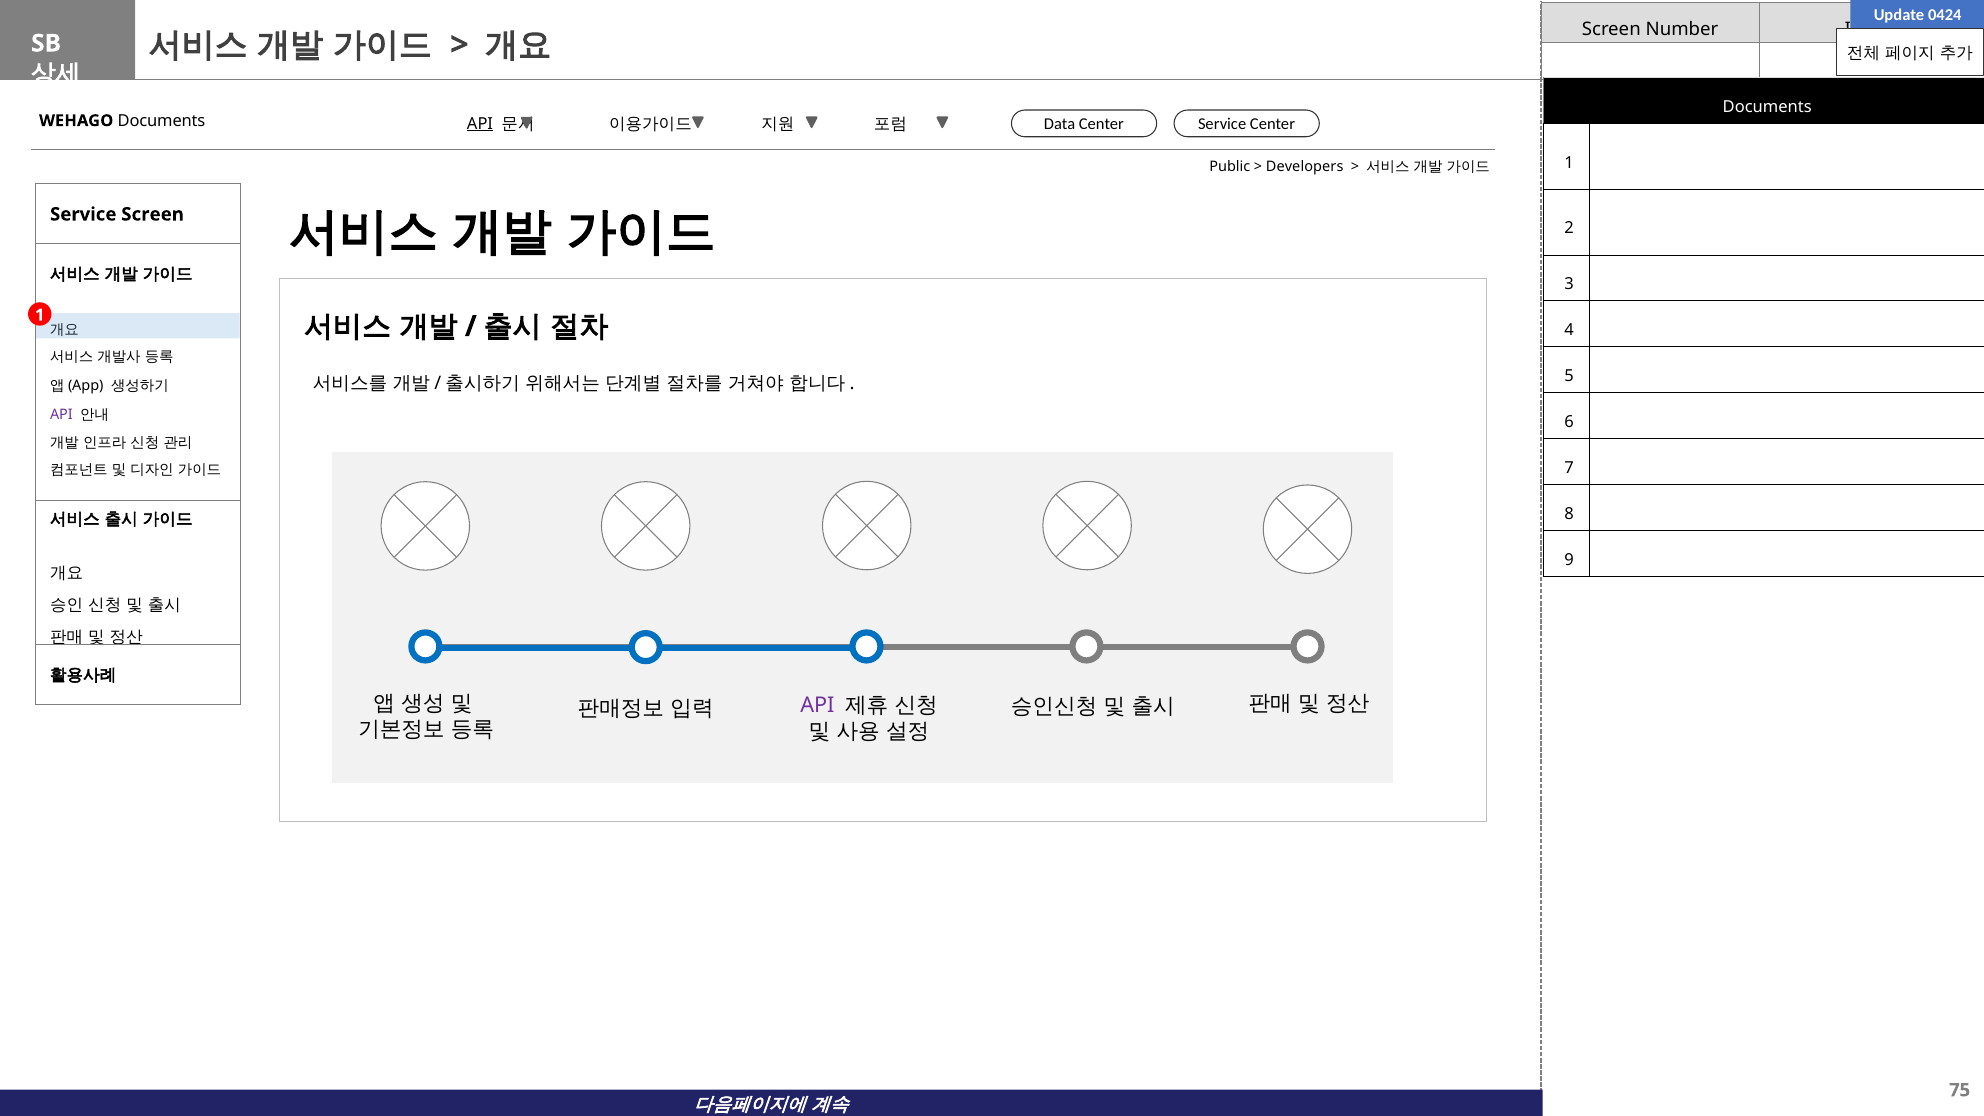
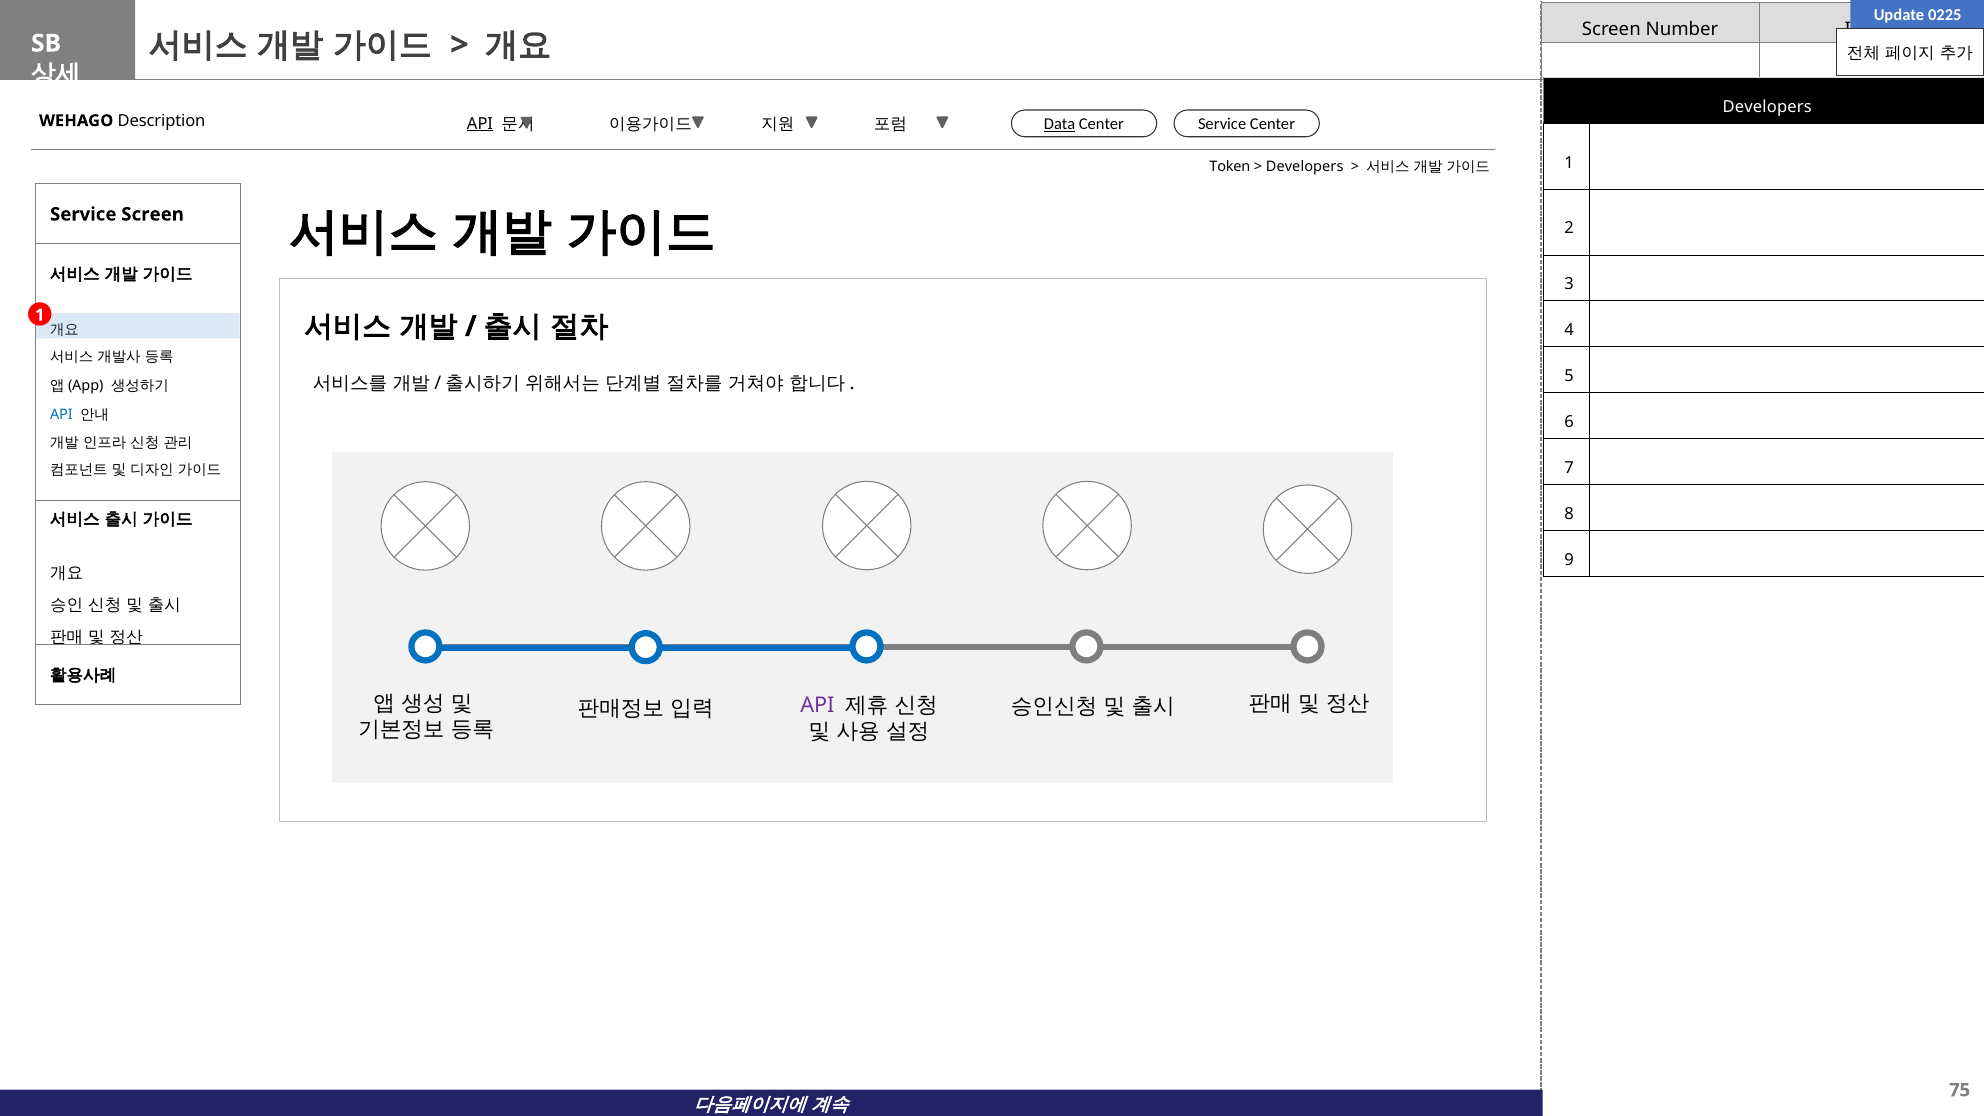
0424: 0424 -> 0225 (1945, 15)
Documents: Documents -> Developers (1767, 107)
Data underline: none -> present (1060, 124)
WEHAGO Documents: Documents -> Description (162, 121)
Public: Public -> Token (1230, 167)
API colour: purple -> blue (61, 415)
